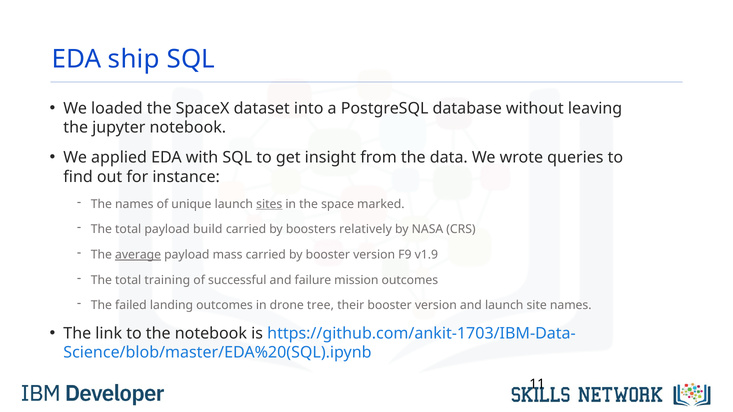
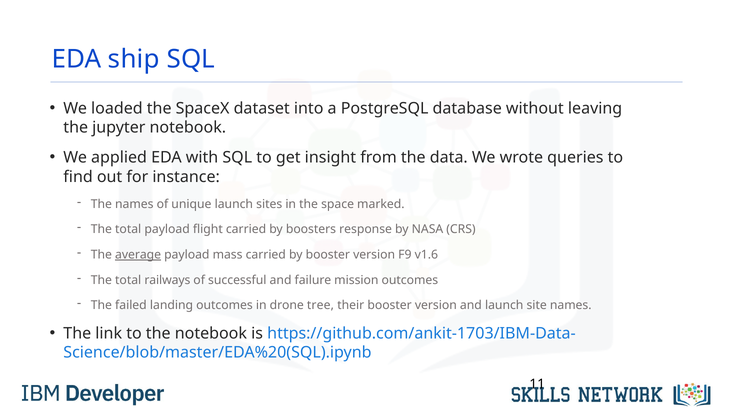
sites underline: present -> none (269, 204)
build: build -> flight (208, 230)
relatively: relatively -> response (366, 230)
v1.9: v1.9 -> v1.6 (426, 255)
training: training -> railways (167, 280)
